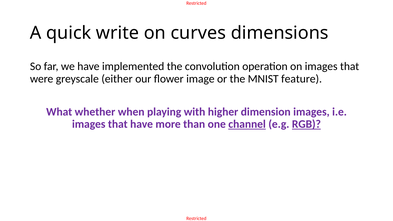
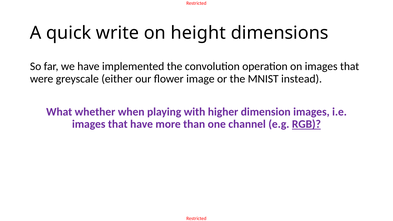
curves: curves -> height (198, 33)
feature: feature -> instead (302, 79)
channel underline: present -> none (247, 124)
